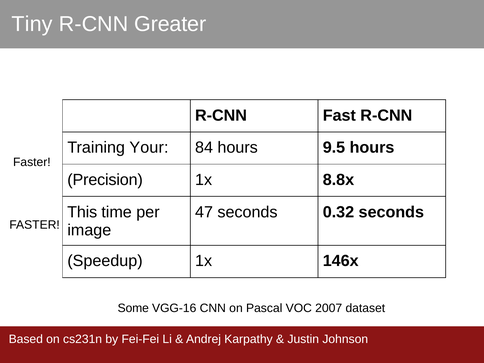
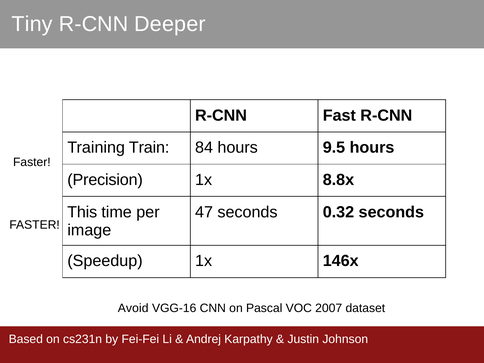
Greater: Greater -> Deeper (170, 24)
Your: Your -> Train (149, 148)
Some: Some -> Avoid (133, 308)
